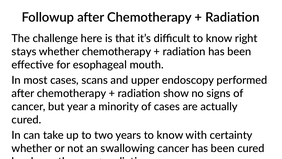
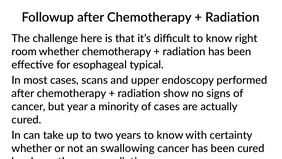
stays: stays -> room (24, 52)
mouth: mouth -> typical (147, 65)
